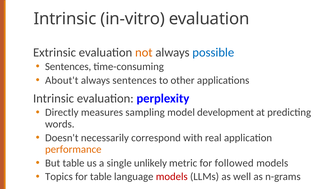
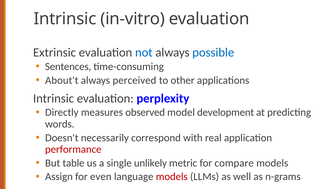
not colour: orange -> blue (144, 53)
always sentences: sentences -> perceived (134, 80)
sampling: sampling -> observed (145, 112)
performance colour: orange -> red (73, 149)
followed: followed -> compare (234, 163)
Topics: Topics -> Assign (59, 177)
for table: table -> even (101, 177)
